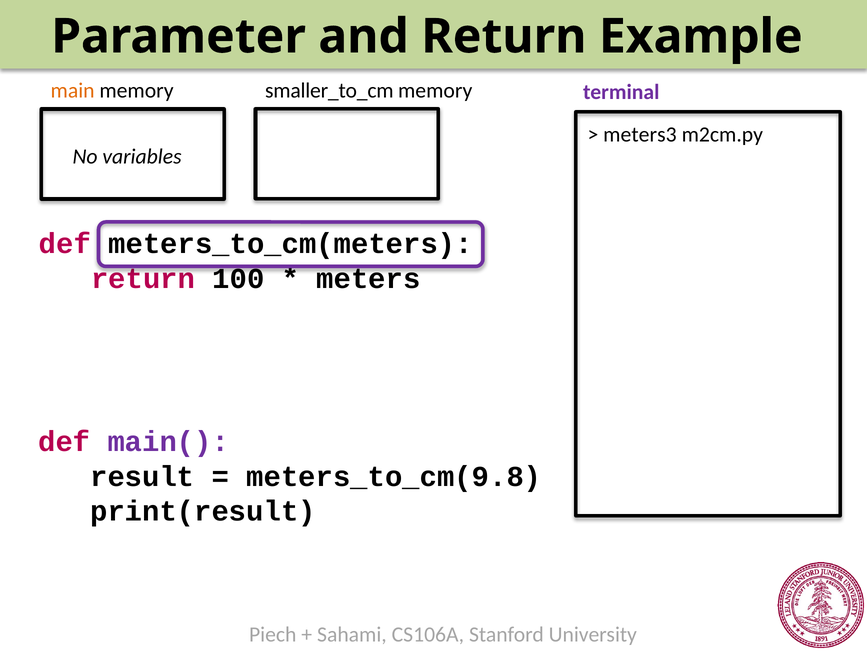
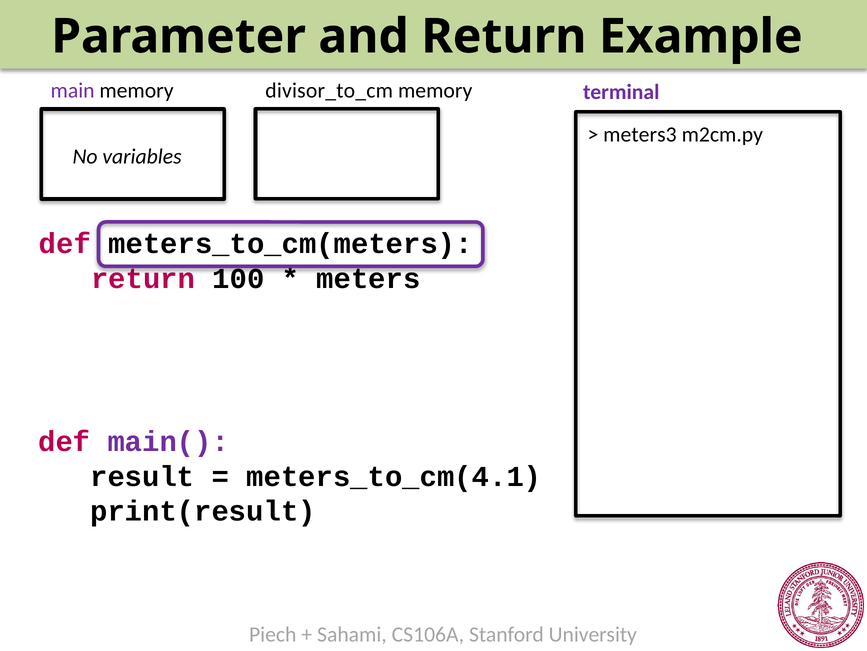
smaller_to_cm: smaller_to_cm -> divisor_to_cm (329, 90)
main colour: orange -> purple (73, 91)
meters_to_cm(9.8: meters_to_cm(9.8 -> meters_to_cm(4.1 (394, 476)
